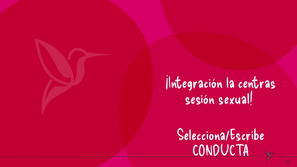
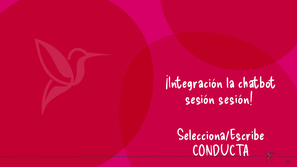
centras: centras -> chatbot (257, 83)
sesión sexual: sexual -> sesión (236, 99)
